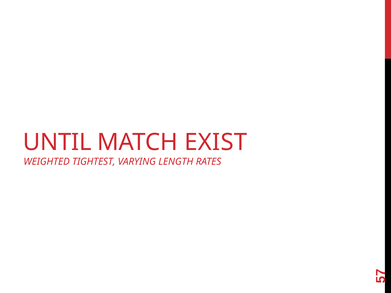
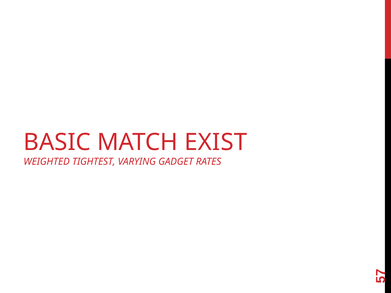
UNTIL: UNTIL -> BASIC (57, 142)
LENGTH: LENGTH -> GADGET (176, 162)
